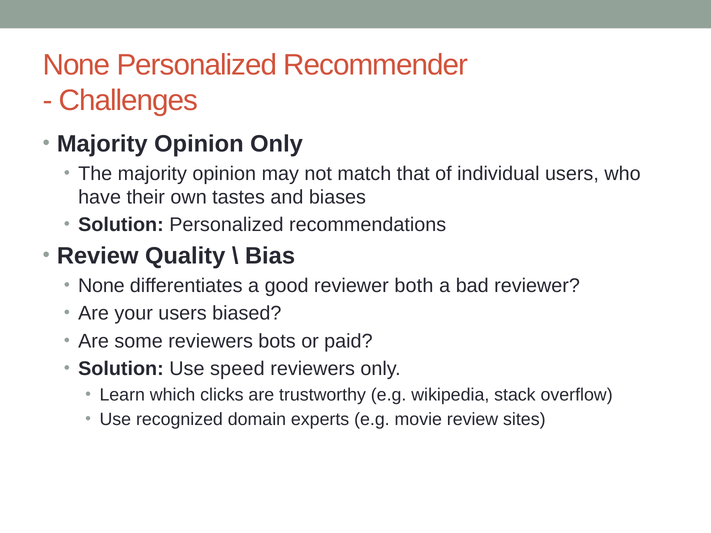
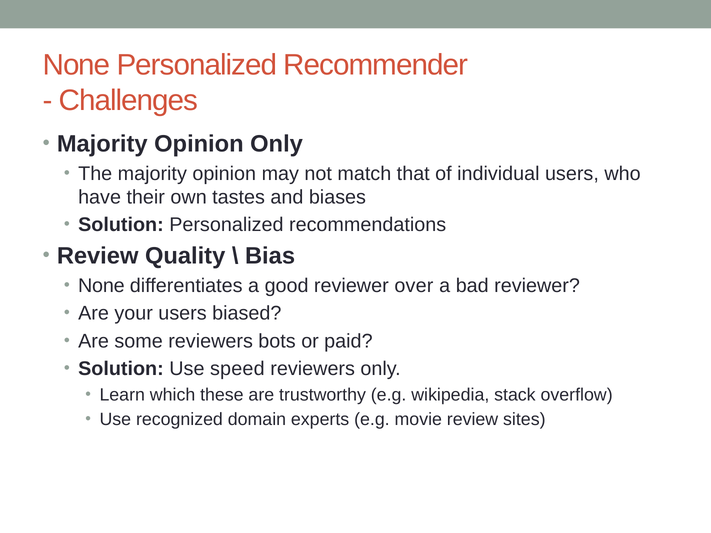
both: both -> over (414, 286)
clicks: clicks -> these (222, 395)
